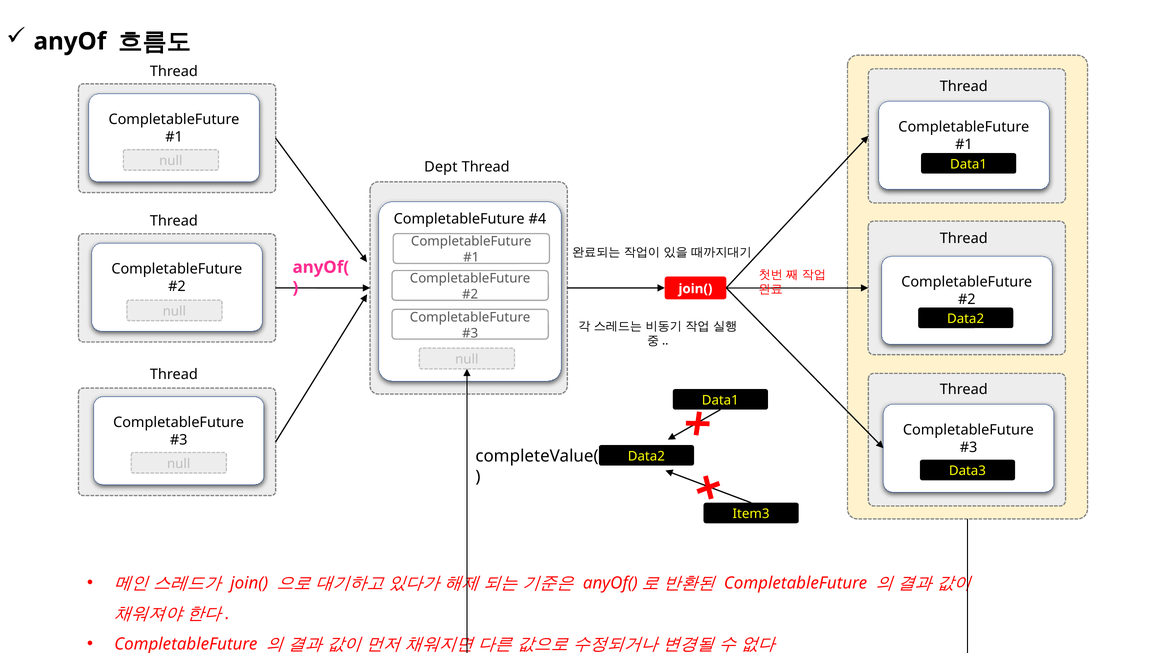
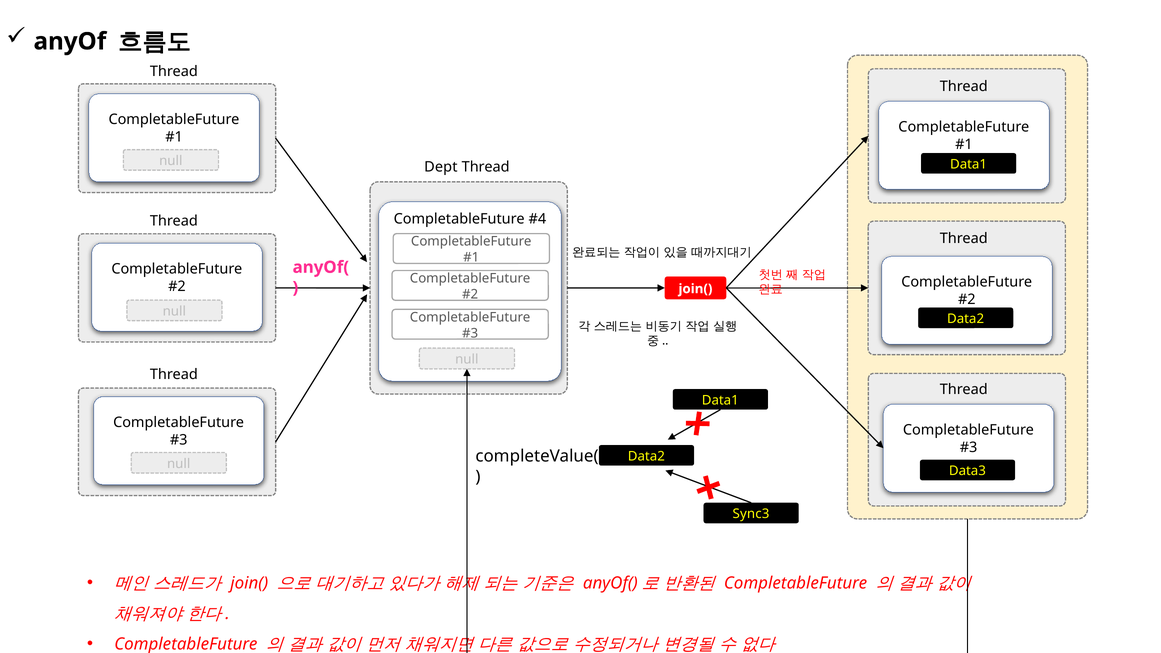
Item3: Item3 -> Sync3 (751, 514)
